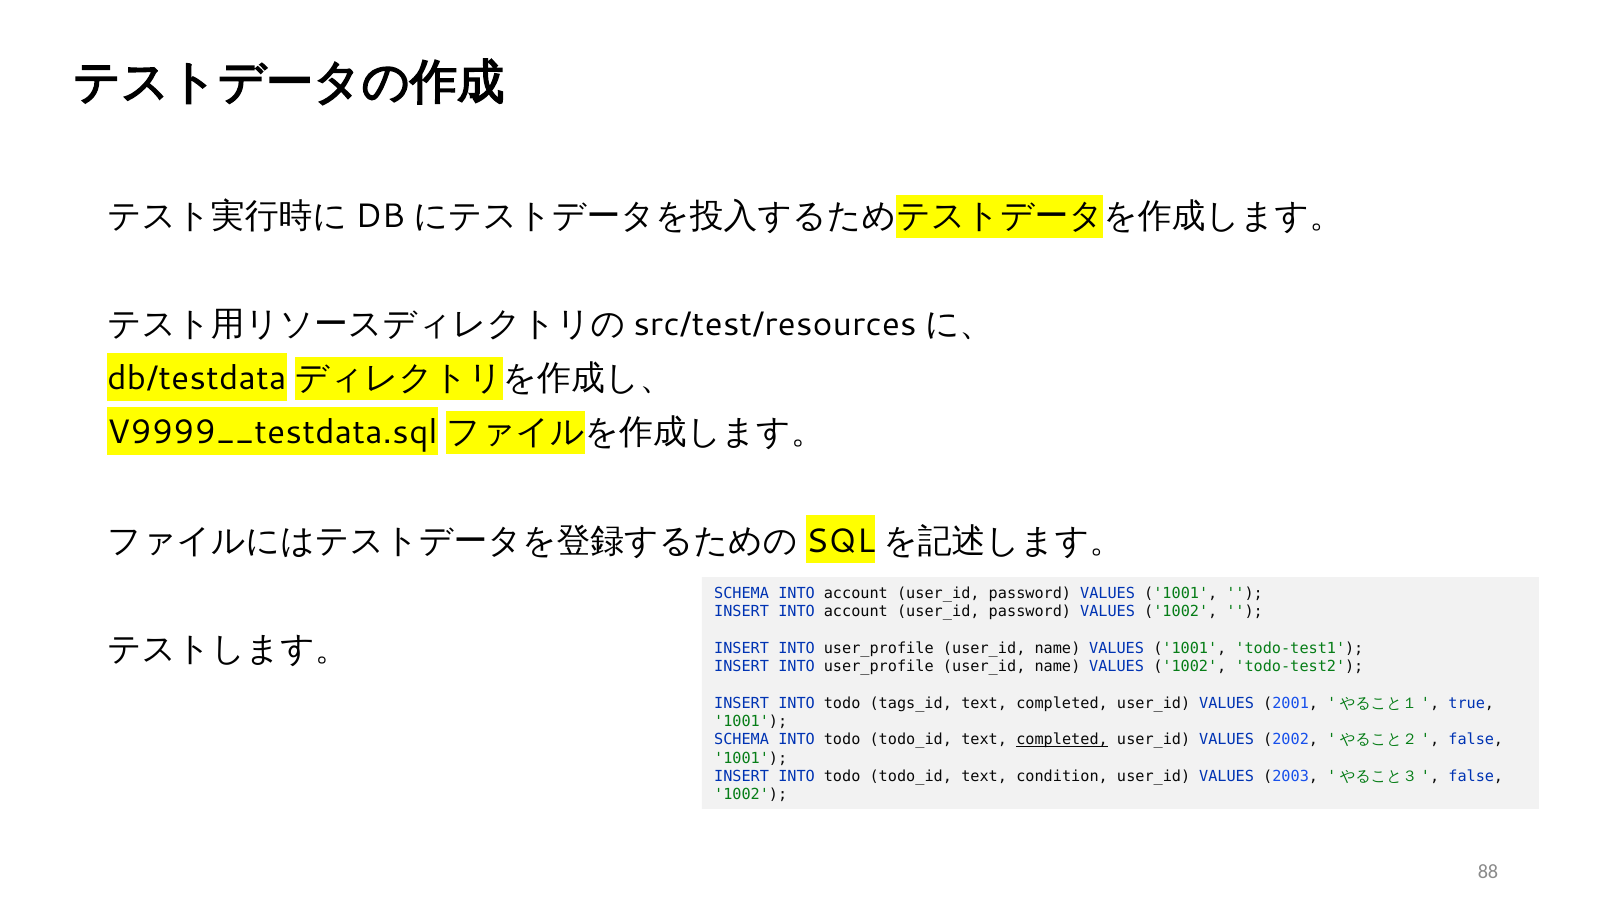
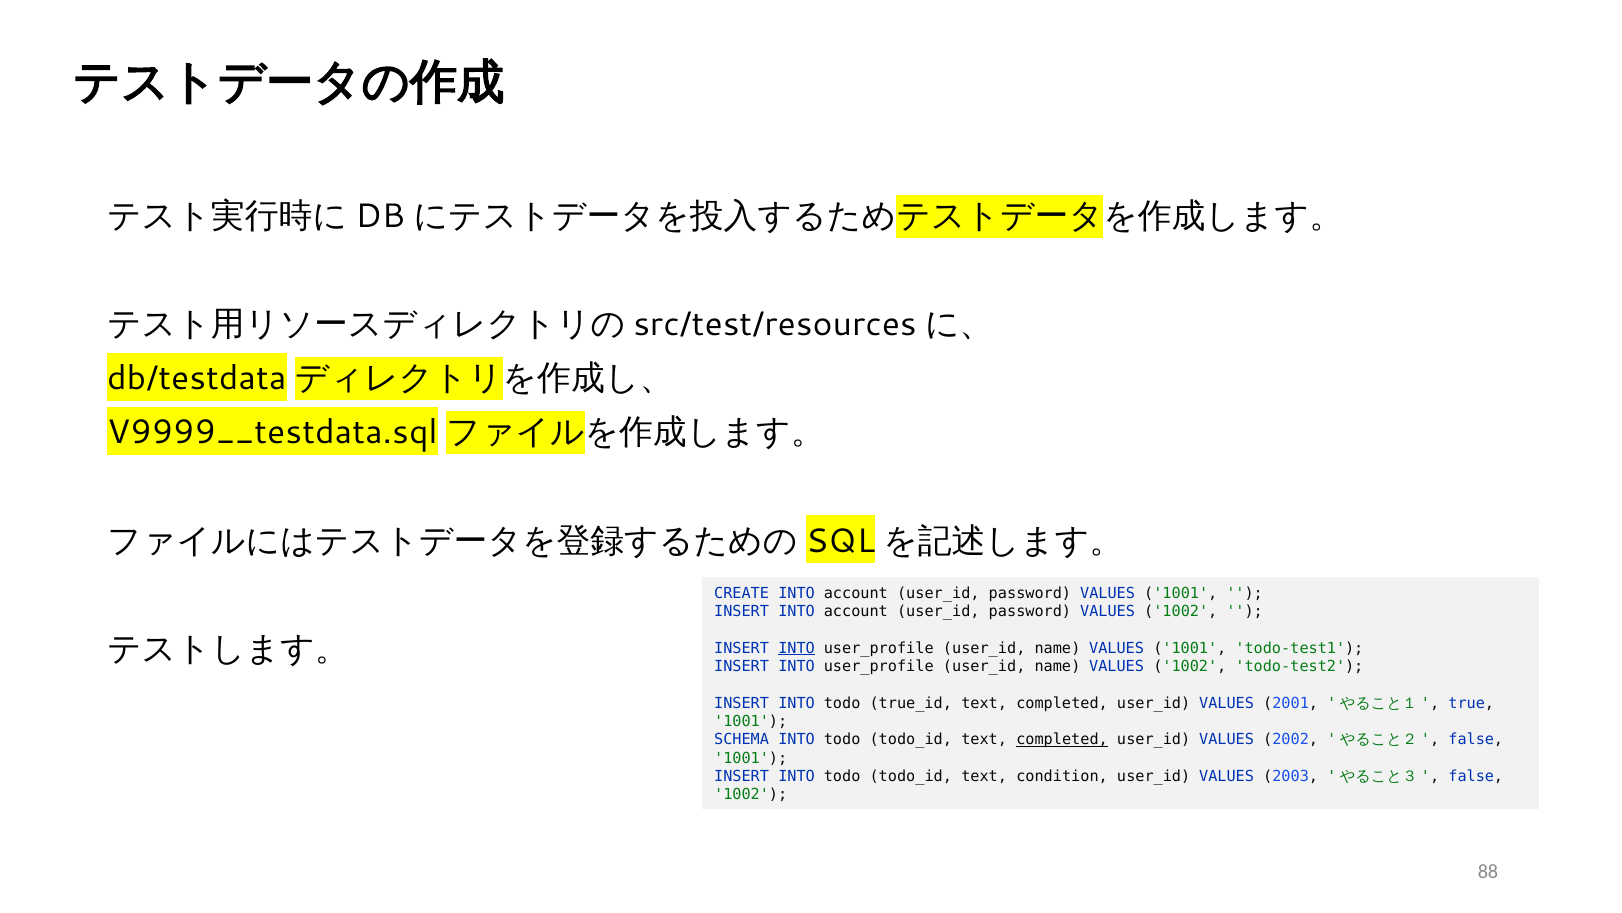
SCHEMA: SCHEMA -> CREATE (742, 593)
INTO underline: none -> present (797, 648)
tags_id: tags_id -> true_id (911, 703)
